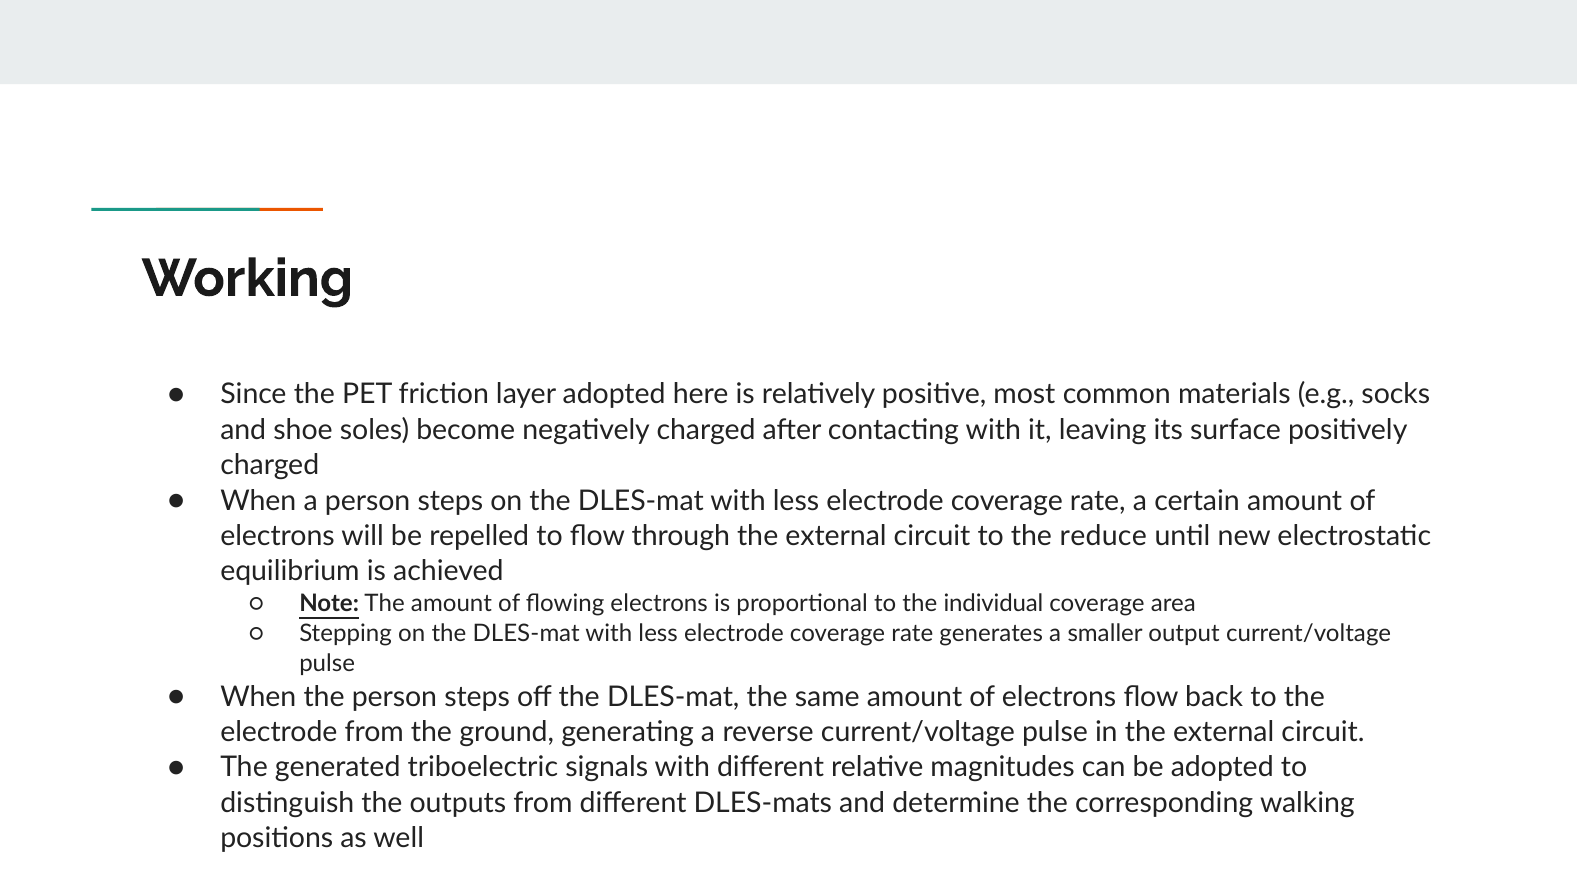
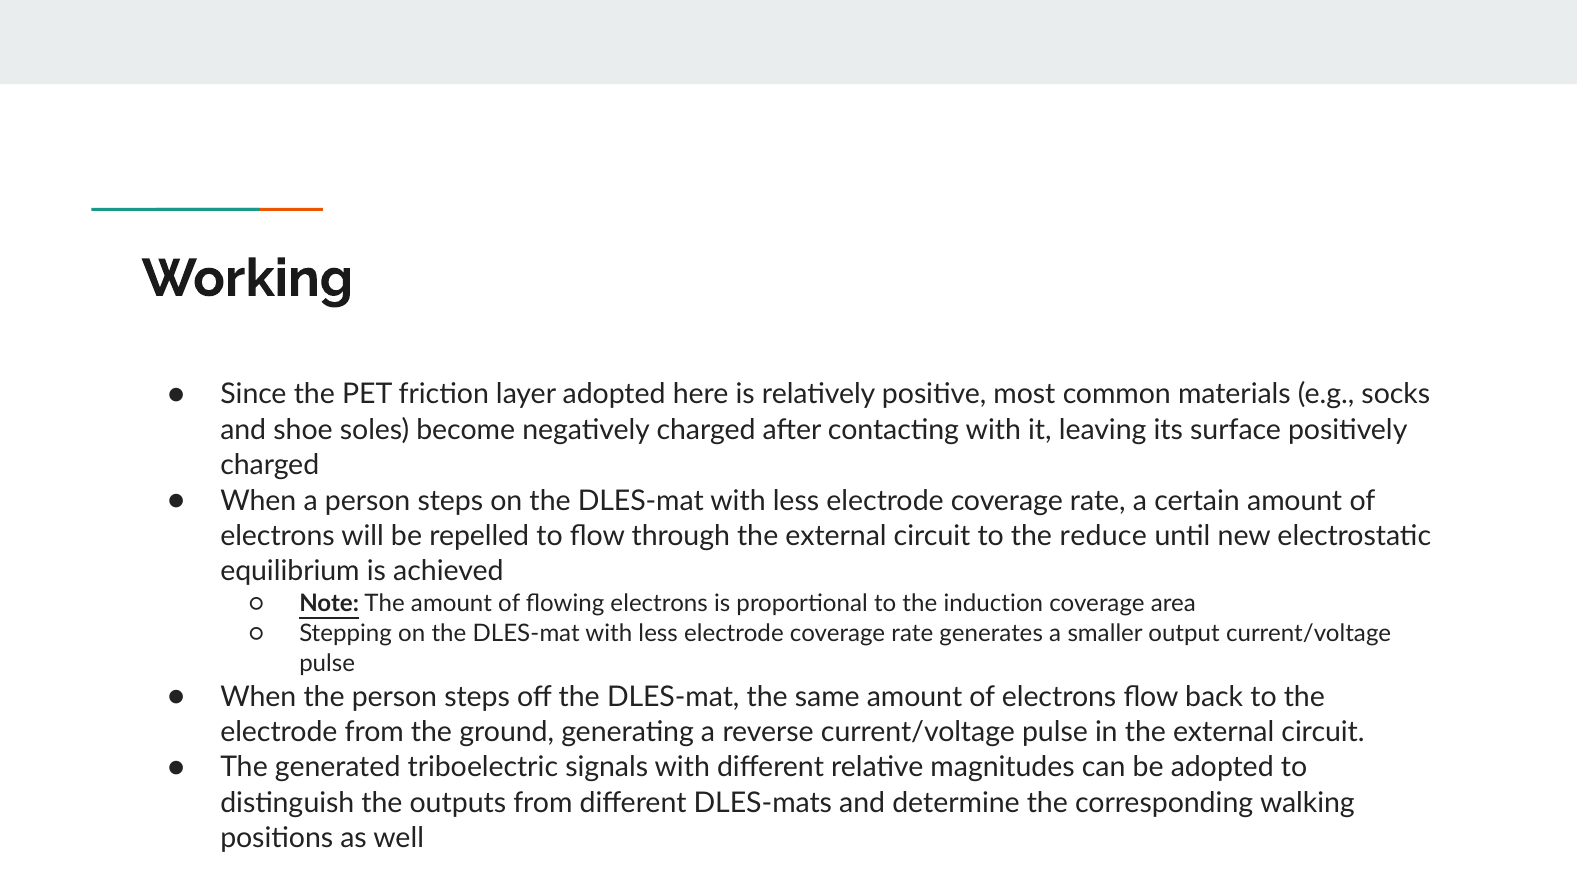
individual: individual -> induction (993, 604)
